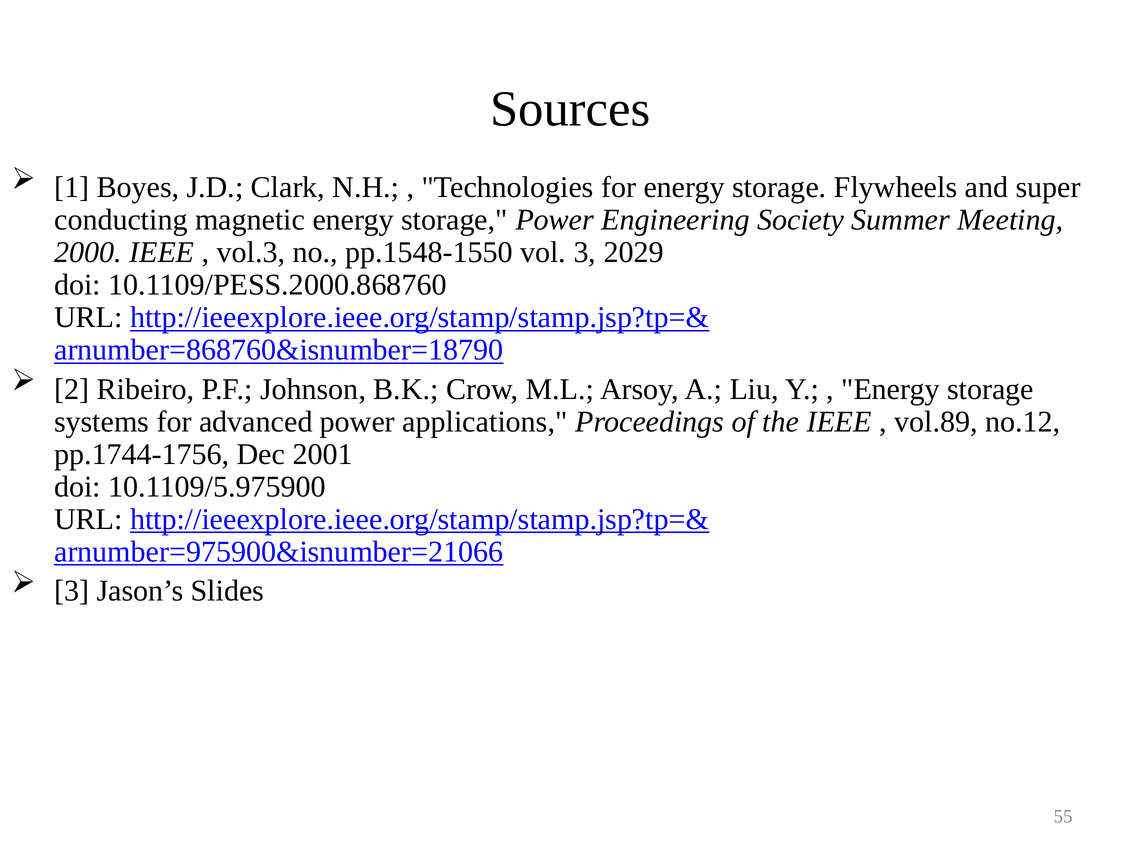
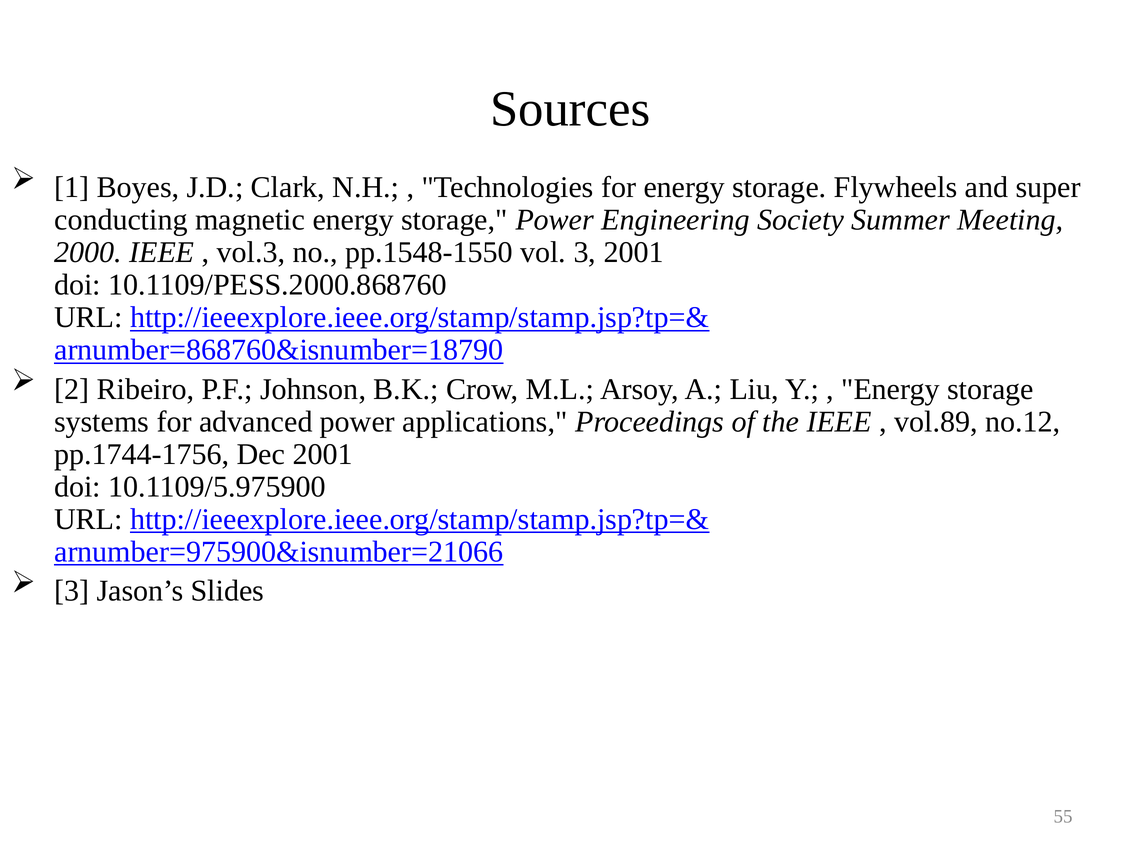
3 2029: 2029 -> 2001 (634, 253)
